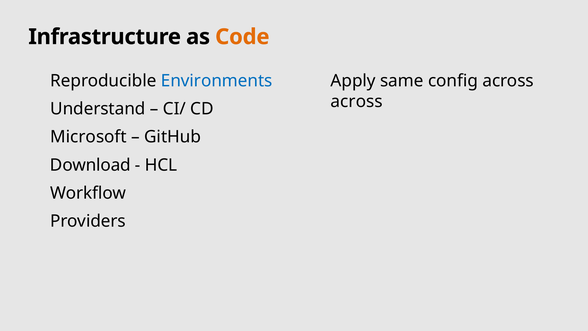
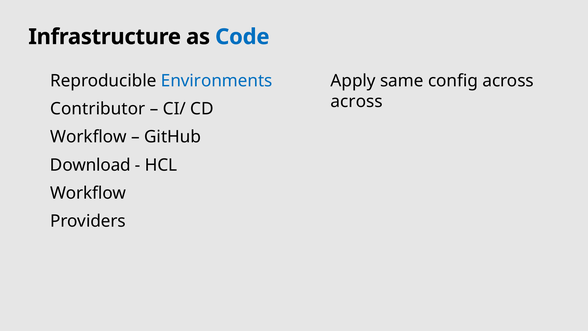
Code colour: orange -> blue (242, 37)
Understand: Understand -> Contributor (98, 109)
Microsoft: Microsoft -> Workflow (89, 137)
